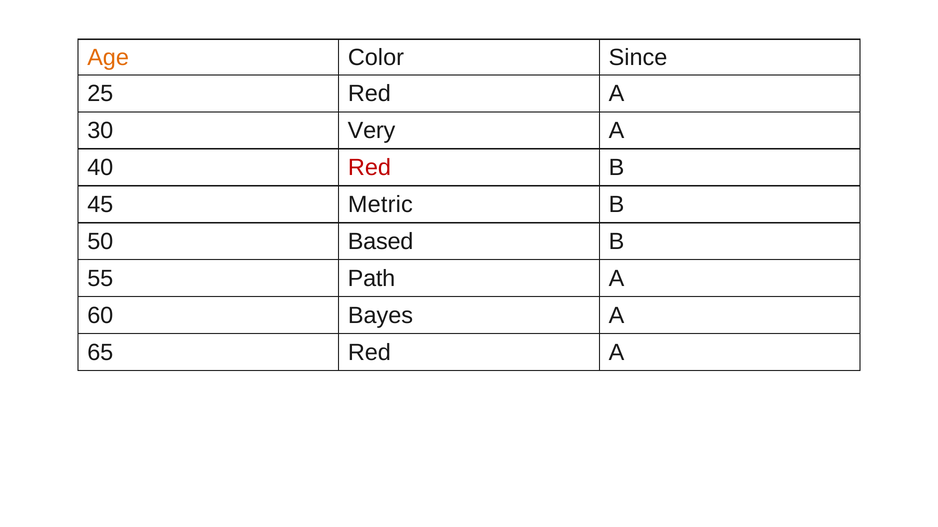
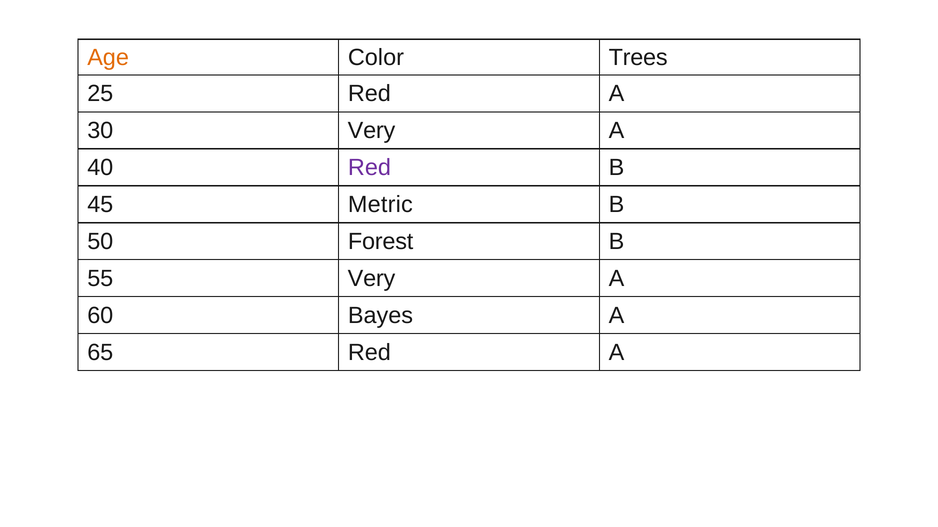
Since: Since -> Trees (638, 58)
Red colour: red -> purple (369, 168)
Based: Based -> Forest (381, 242)
55 Path: Path -> Very (371, 279)
